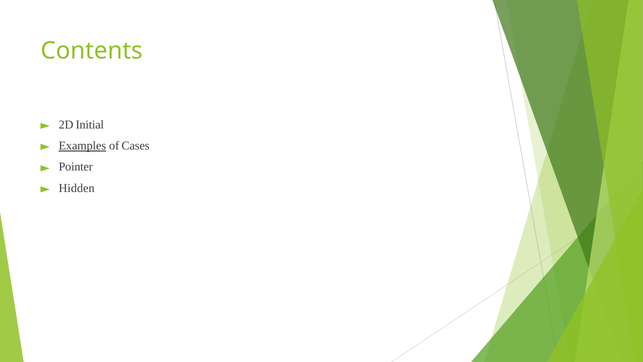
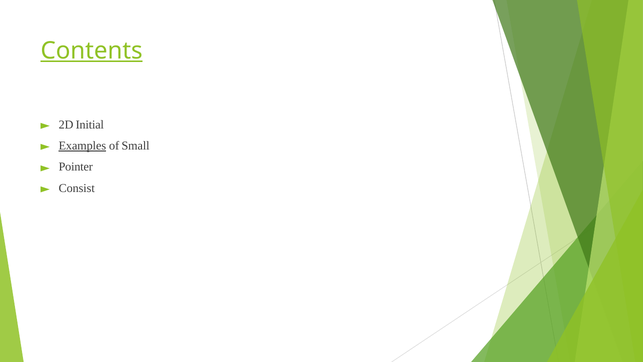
Contents underline: none -> present (92, 51)
Cases: Cases -> Small (136, 146)
Hidden: Hidden -> Consist (77, 188)
